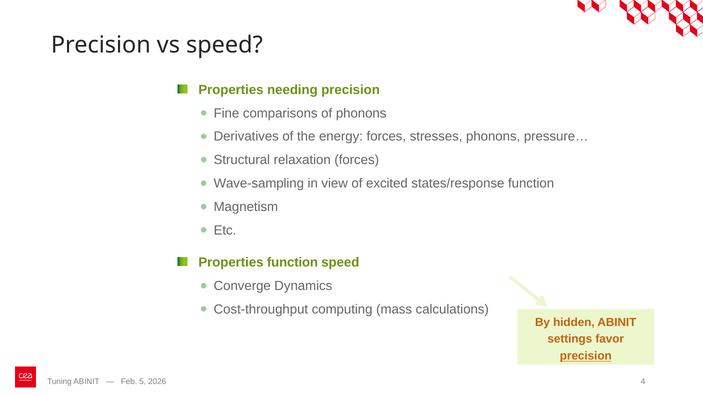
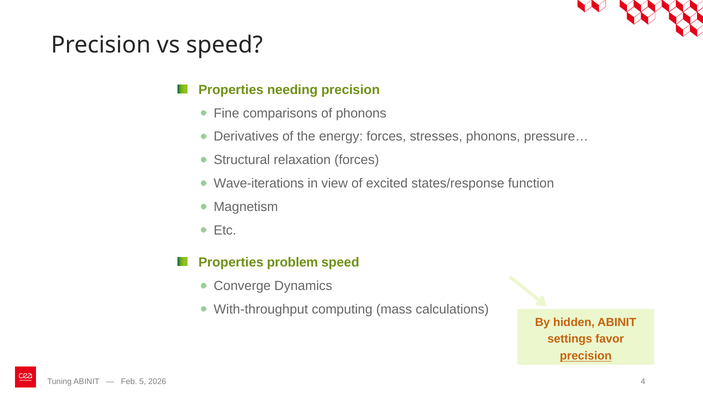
Wave-sampling: Wave-sampling -> Wave-iterations (259, 183)
Properties function: function -> problem (292, 262)
Cost-throughput: Cost-throughput -> With-throughput (261, 309)
